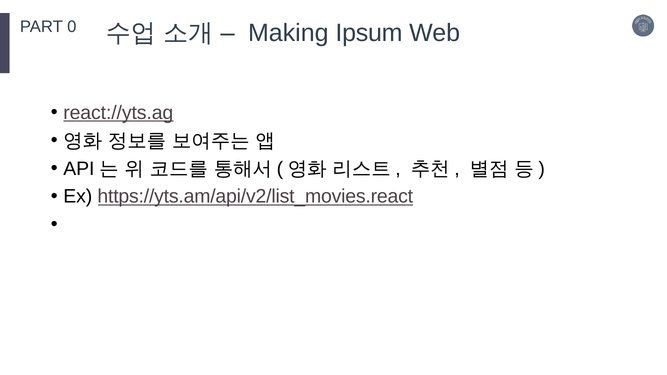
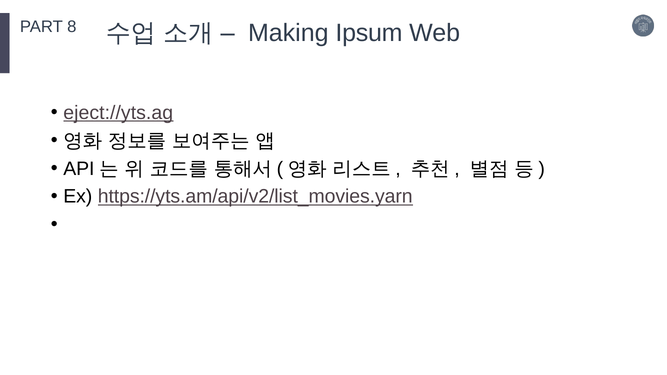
0: 0 -> 8 (72, 27)
react://yts.ag: react://yts.ag -> eject://yts.ag (118, 113)
https://yts.am/api/v2/list_movies.react: https://yts.am/api/v2/list_movies.react -> https://yts.am/api/v2/list_movies.yarn (255, 197)
